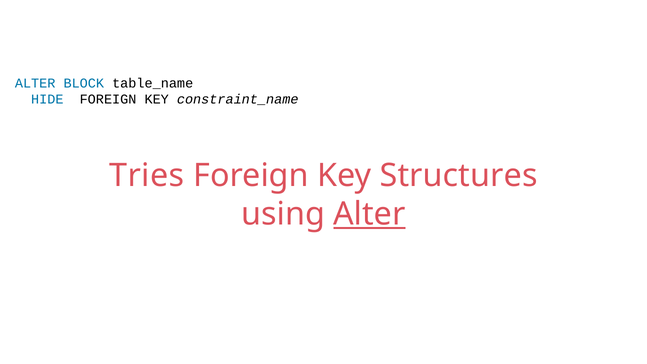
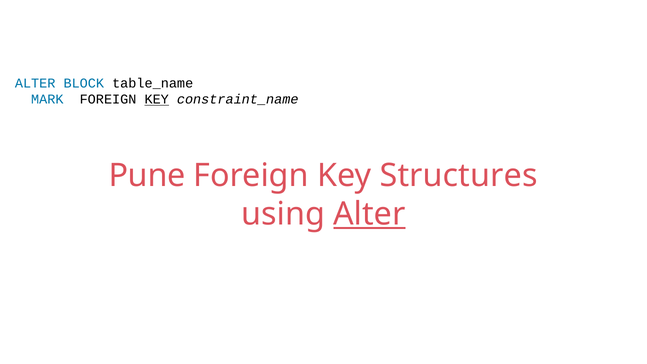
HIDE: HIDE -> MARK (47, 99)
KEY underline: none -> present (157, 99)
Tries: Tries -> Pune (147, 175)
